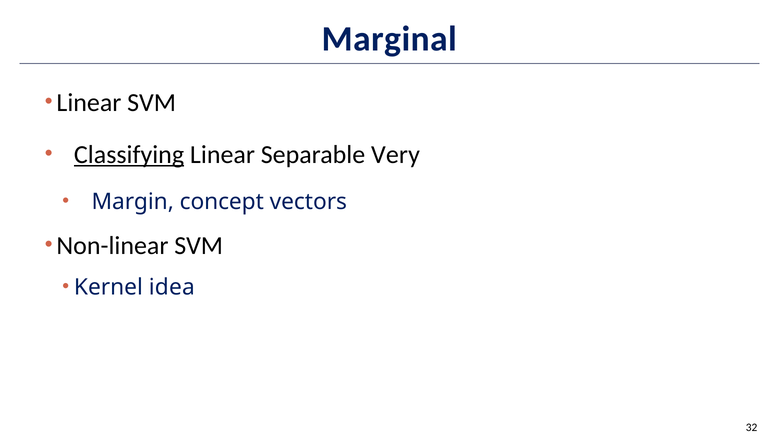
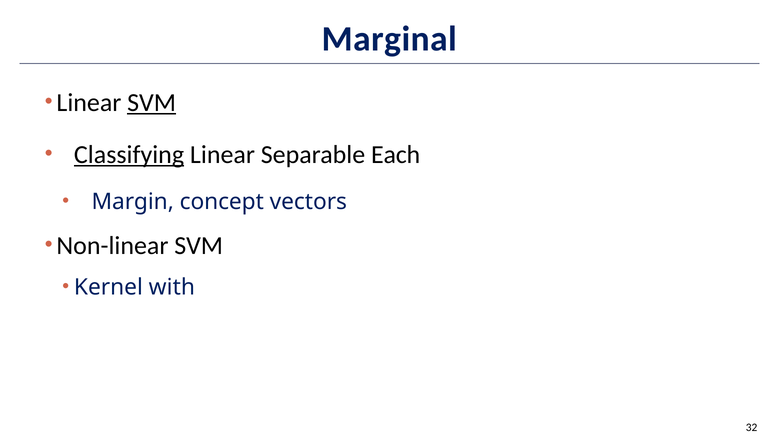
SVM underline: none -> present (152, 103)
Very: Very -> Each (396, 155)
idea: idea -> with (172, 287)
